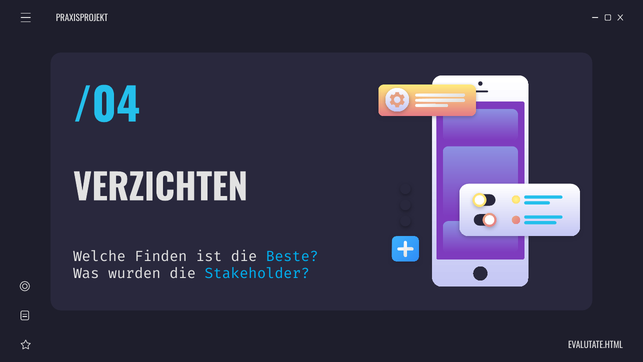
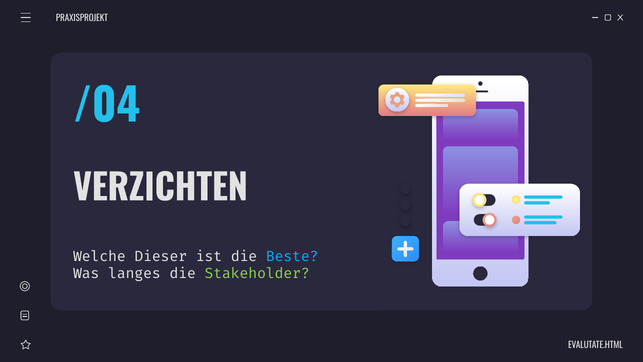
Finden: Finden -> Dieser (161, 256)
wurden: wurden -> langes (134, 273)
Stakeholder colour: light blue -> light green (257, 273)
